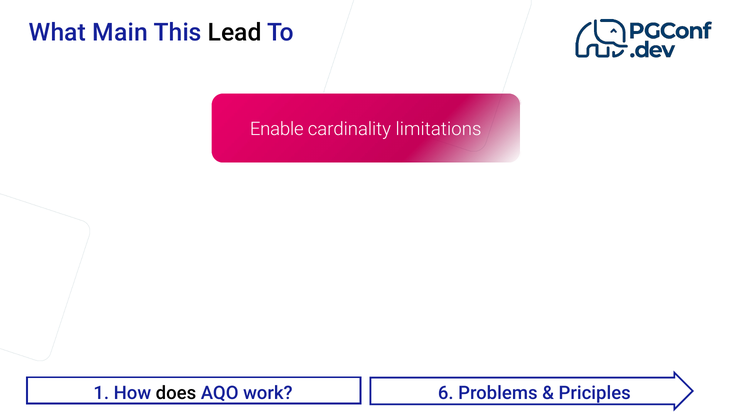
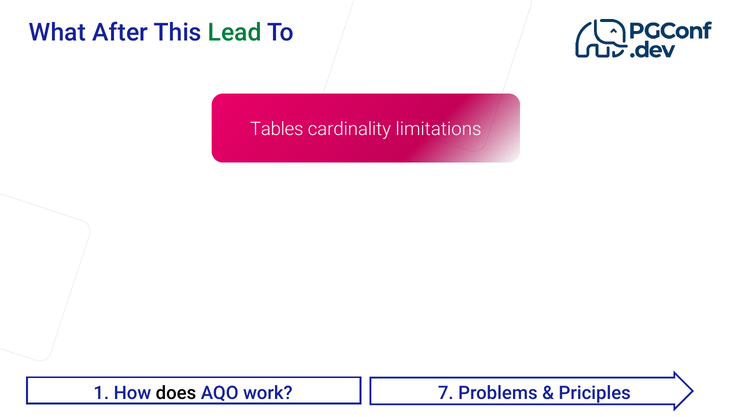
Main: Main -> After (120, 33)
Lead colour: black -> green (235, 33)
Enable: Enable -> Tables (277, 129)
6: 6 -> 7 (446, 393)
